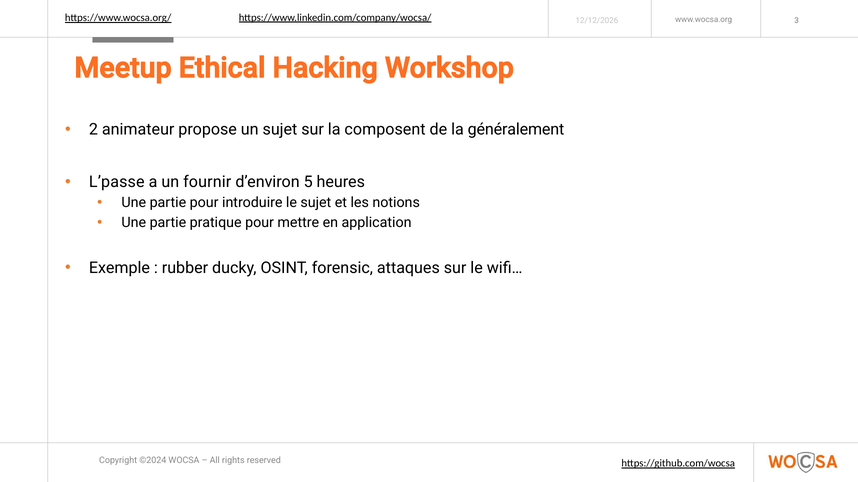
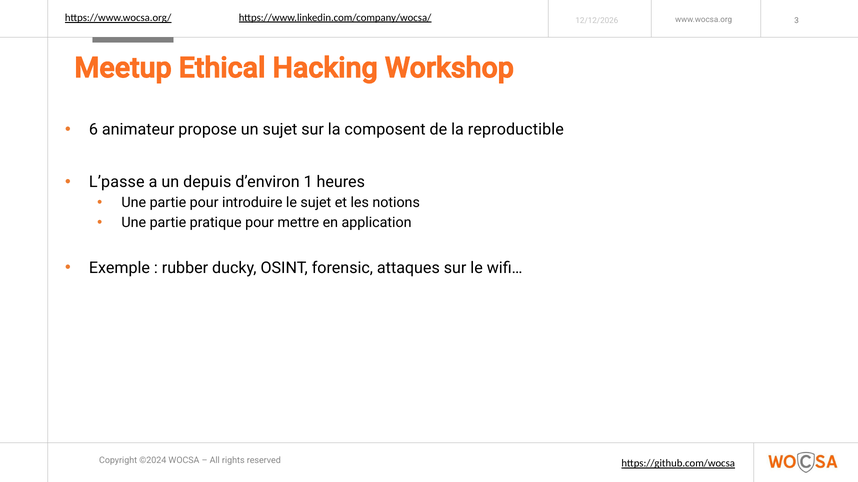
2: 2 -> 6 (93, 130)
généralement: généralement -> reproductible (516, 130)
fournir: fournir -> depuis (207, 182)
5: 5 -> 1 (308, 182)
